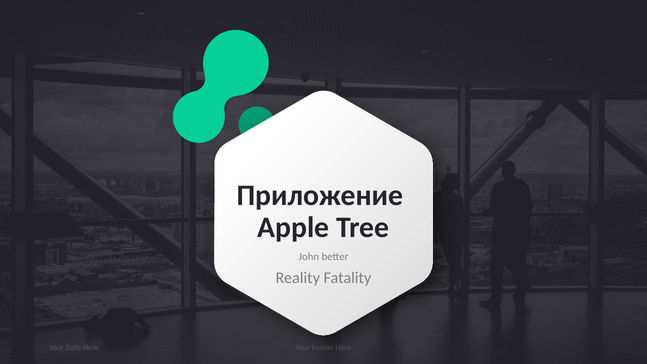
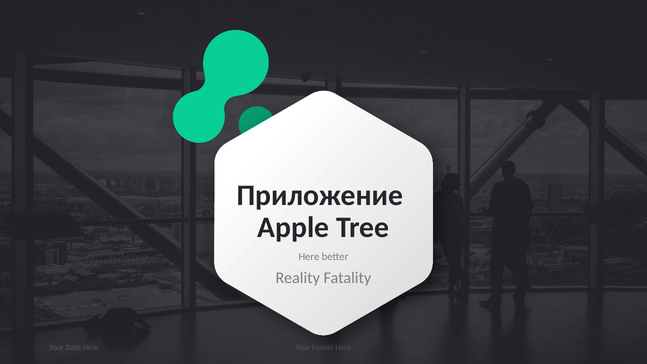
John: John -> Here (309, 256)
